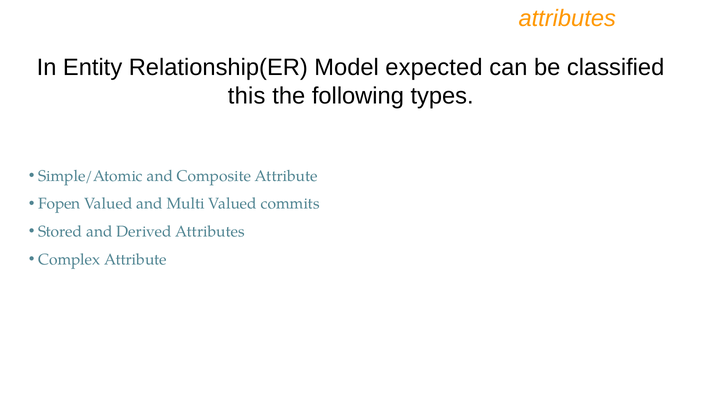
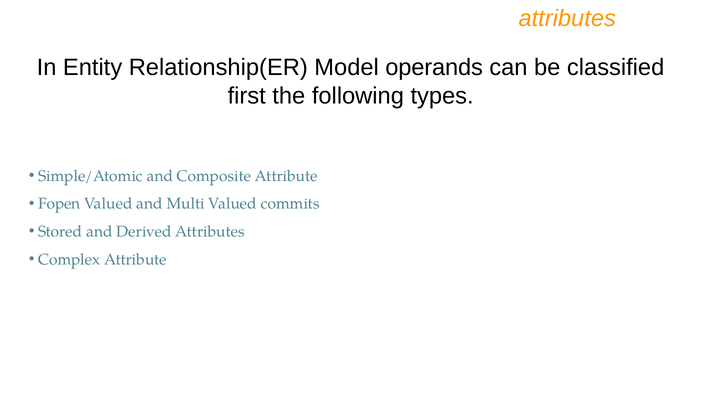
expected: expected -> operands (434, 68)
this: this -> first (247, 96)
